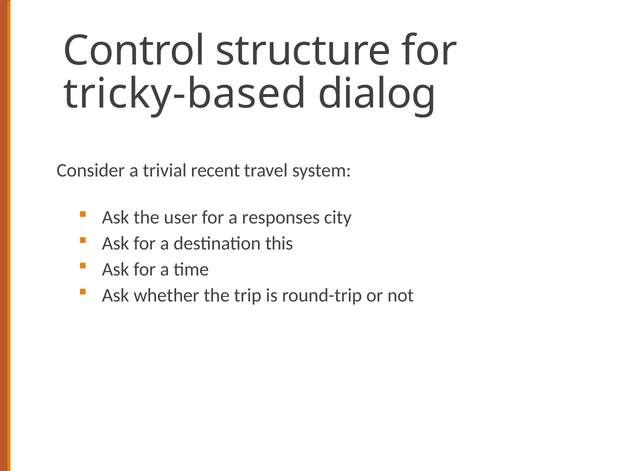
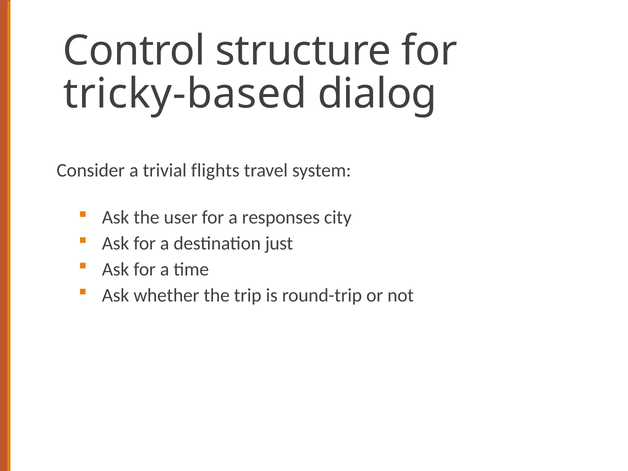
recent: recent -> flights (215, 170)
this: this -> just (279, 244)
